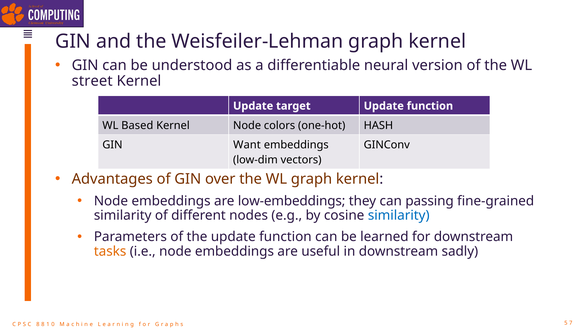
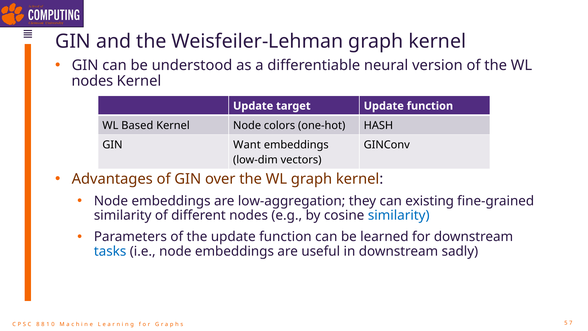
street: street -> nodes (92, 81)
low-embeddings: low-embeddings -> low-aggregation (292, 201)
passing: passing -> existing (430, 201)
tasks colour: orange -> blue (110, 251)
